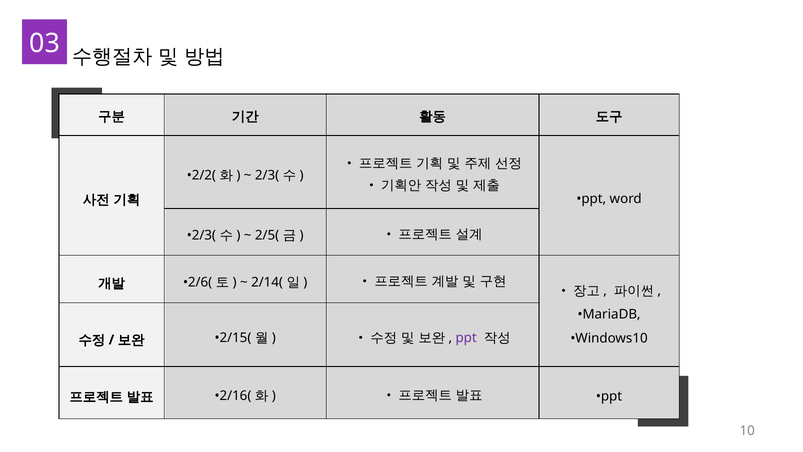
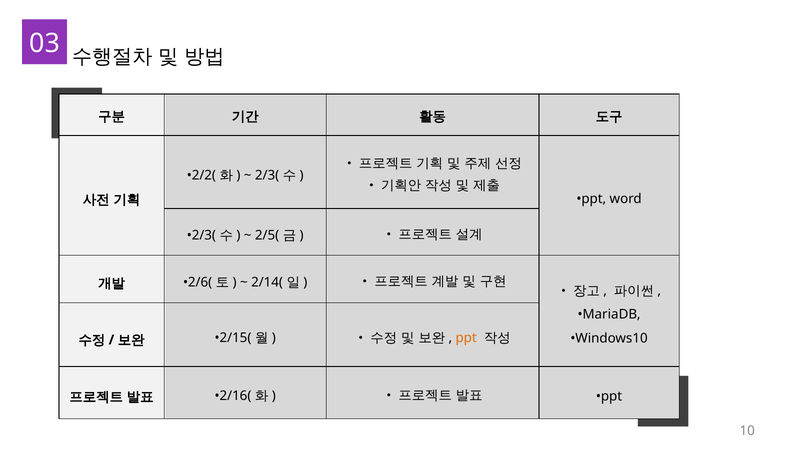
ppt colour: purple -> orange (466, 338)
